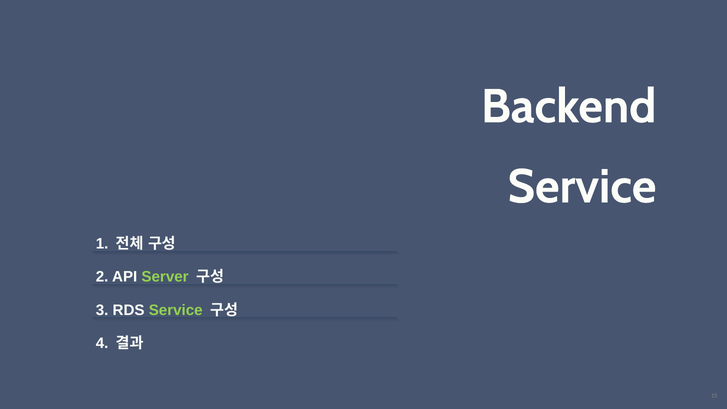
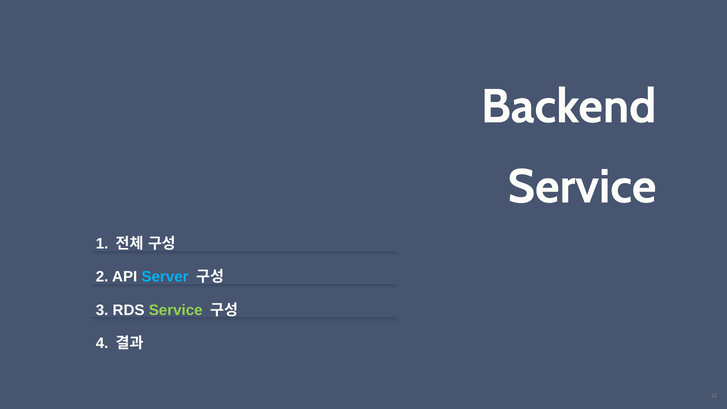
Server colour: light green -> light blue (165, 277)
